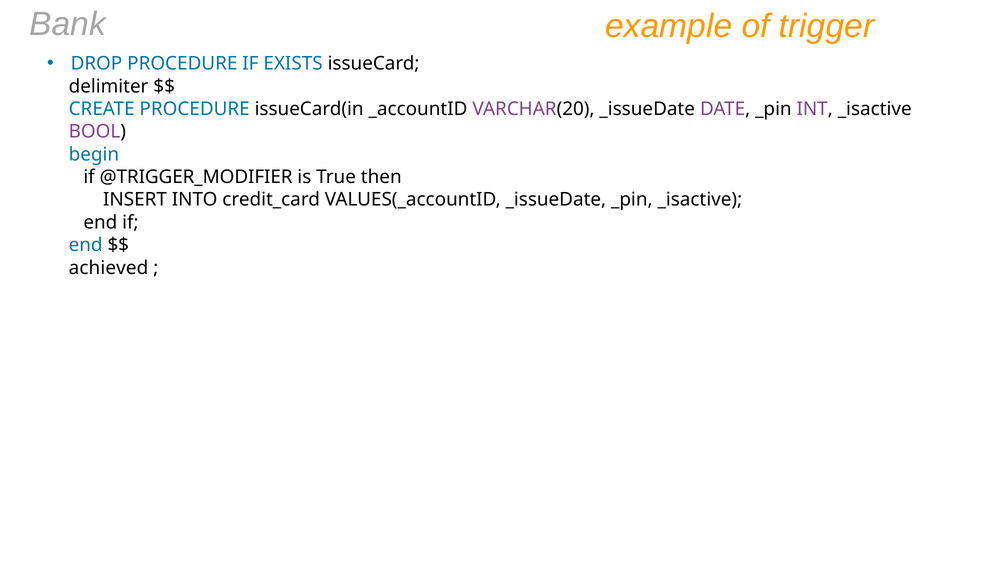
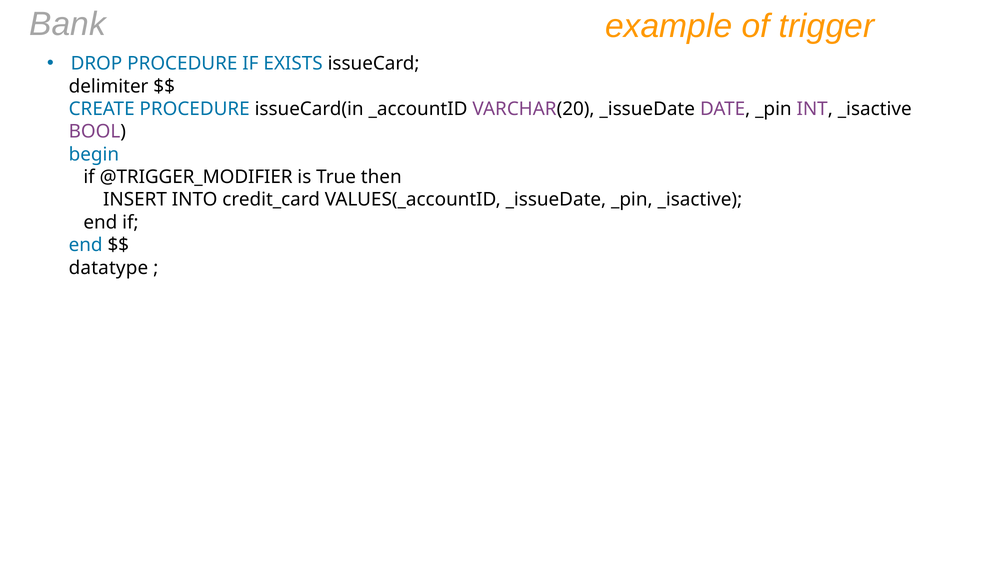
achieved: achieved -> datatype (108, 268)
